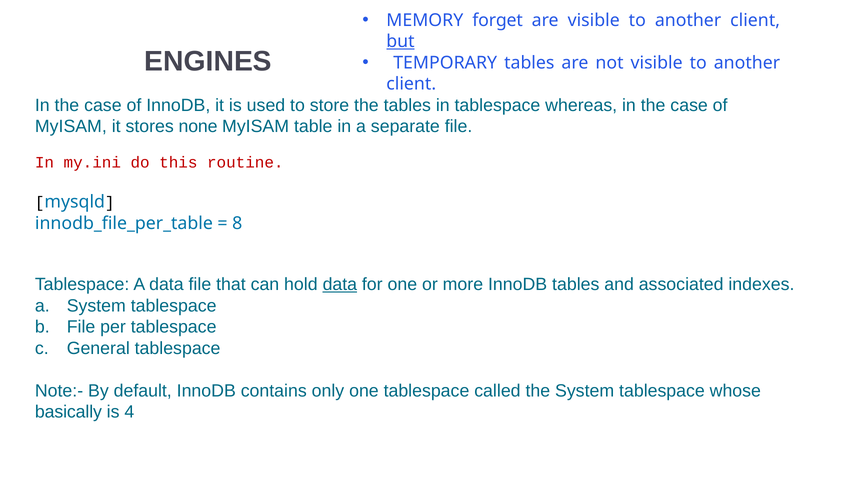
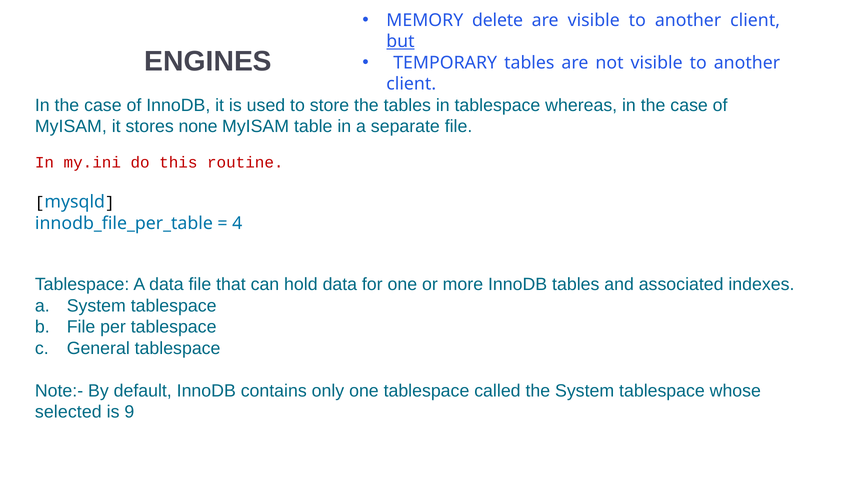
forget: forget -> delete (498, 20)
8: 8 -> 4 (237, 223)
data underline: present -> none (340, 285)
basically: basically -> selected (68, 412)
4: 4 -> 9 (129, 412)
